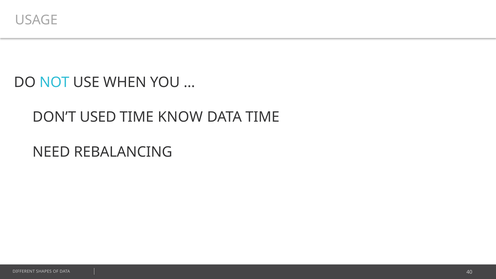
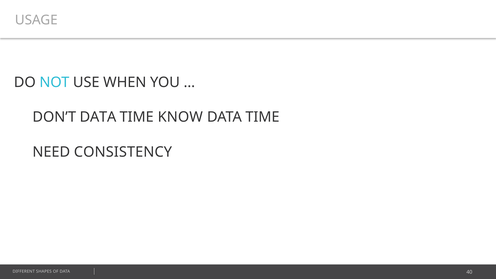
DON’T USED: USED -> DATA (98, 117)
REBALANCING: REBALANCING -> CONSISTENCY (123, 152)
